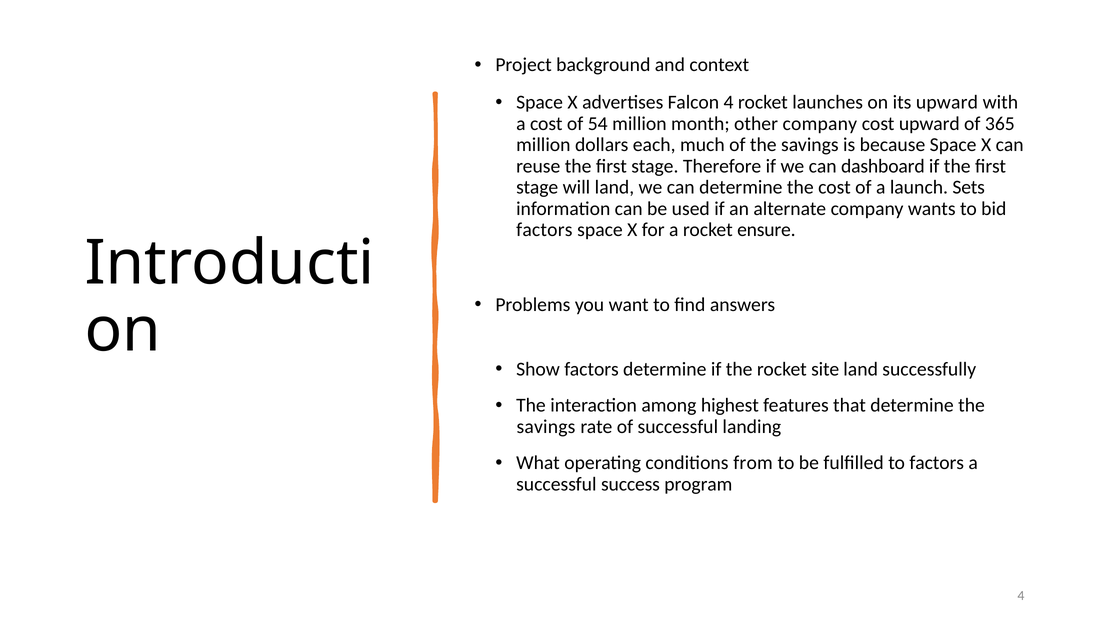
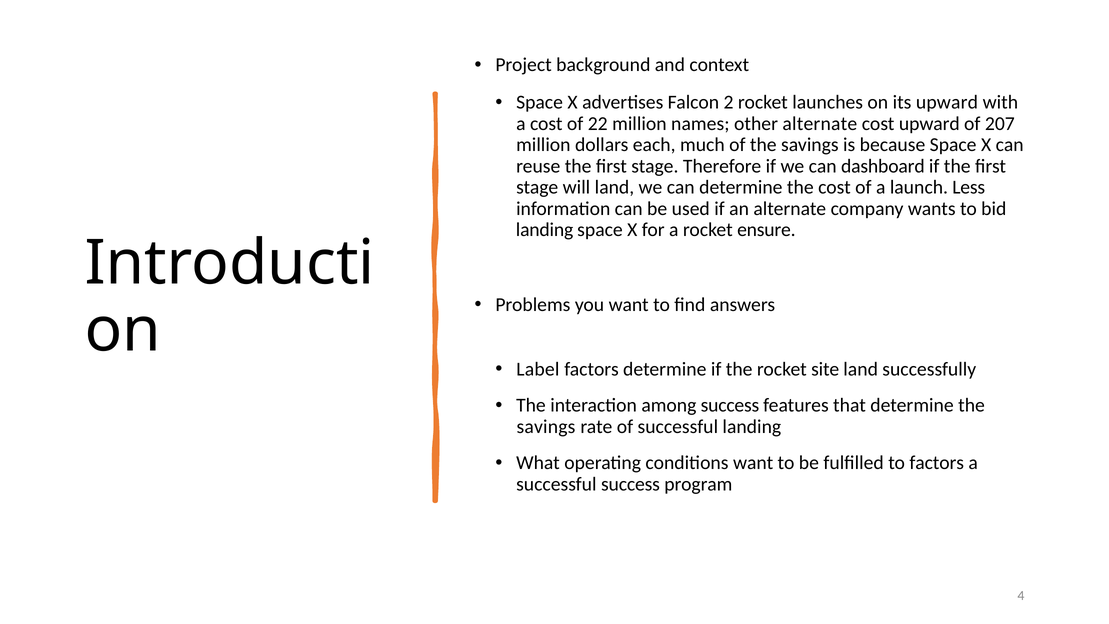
Falcon 4: 4 -> 2 (729, 102)
54: 54 -> 22 (598, 124)
month: month -> names (700, 124)
other company: company -> alternate (820, 124)
365: 365 -> 207 (1000, 124)
Sets: Sets -> Less (969, 187)
factors: factors -> landing (545, 230)
Show: Show -> Label (538, 369)
among highest: highest -> success (730, 405)
conditions from: from -> want (753, 463)
